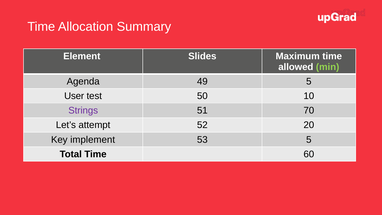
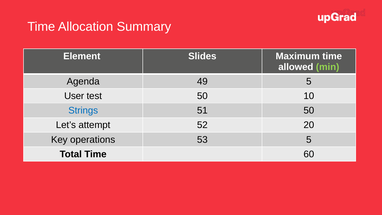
Strings colour: purple -> blue (83, 110)
51 70: 70 -> 50 (309, 110)
implement: implement -> operations (93, 140)
